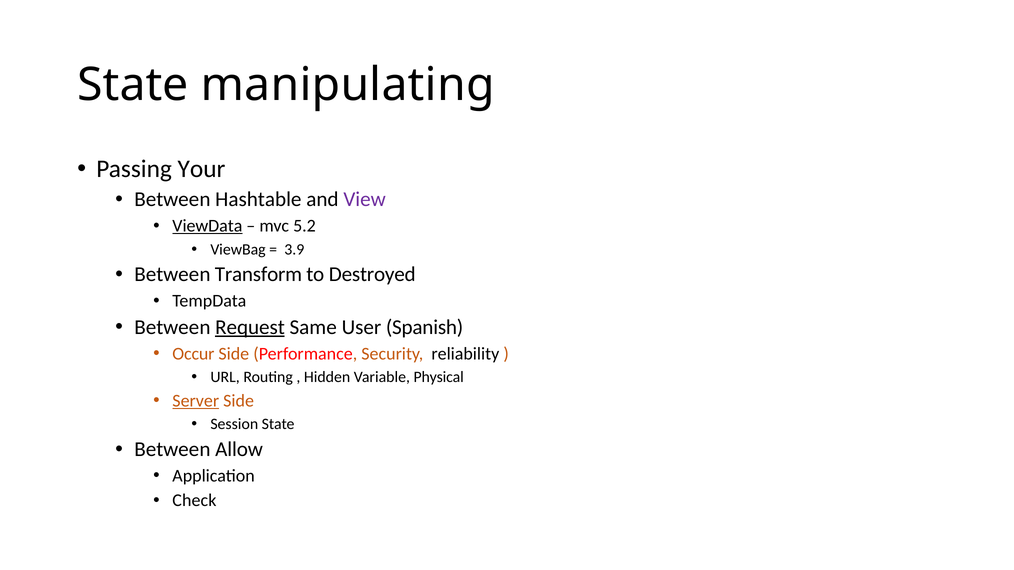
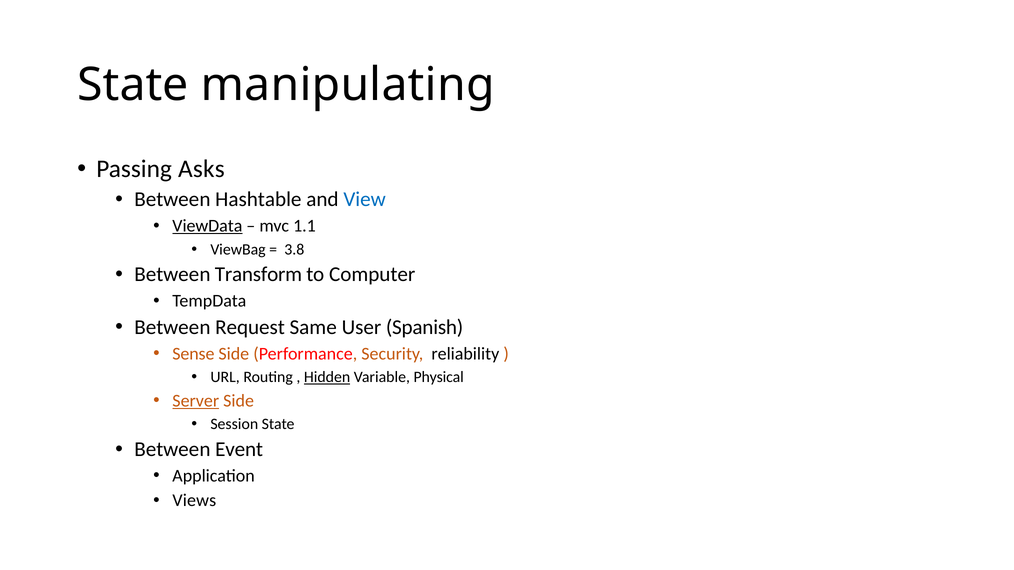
Your: Your -> Asks (201, 169)
View colour: purple -> blue (365, 200)
5.2: 5.2 -> 1.1 (304, 226)
3.9: 3.9 -> 3.8 (294, 249)
Destroyed: Destroyed -> Computer (372, 275)
Request underline: present -> none (250, 327)
Occur: Occur -> Sense (193, 354)
Hidden underline: none -> present (327, 377)
Allow: Allow -> Event (239, 450)
Check: Check -> Views (194, 501)
